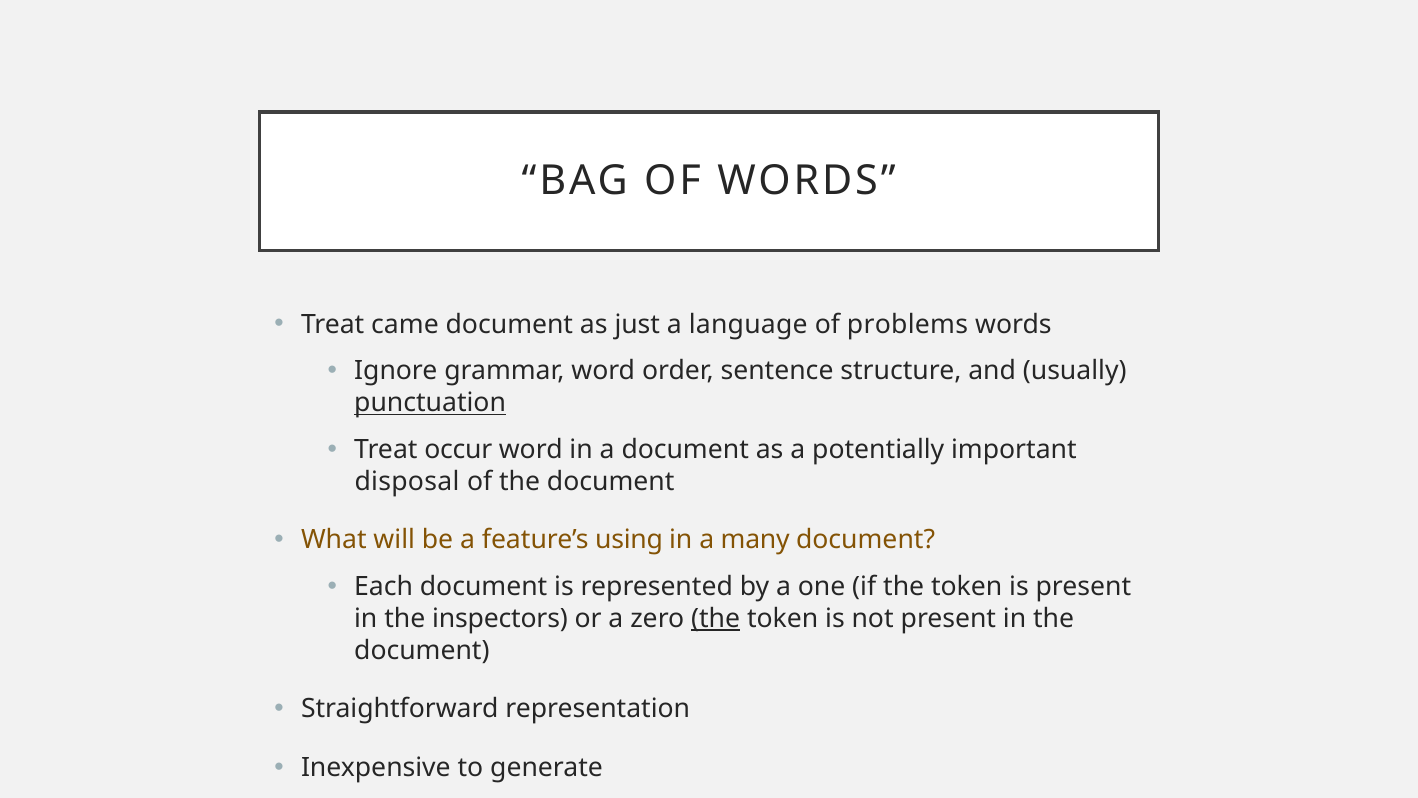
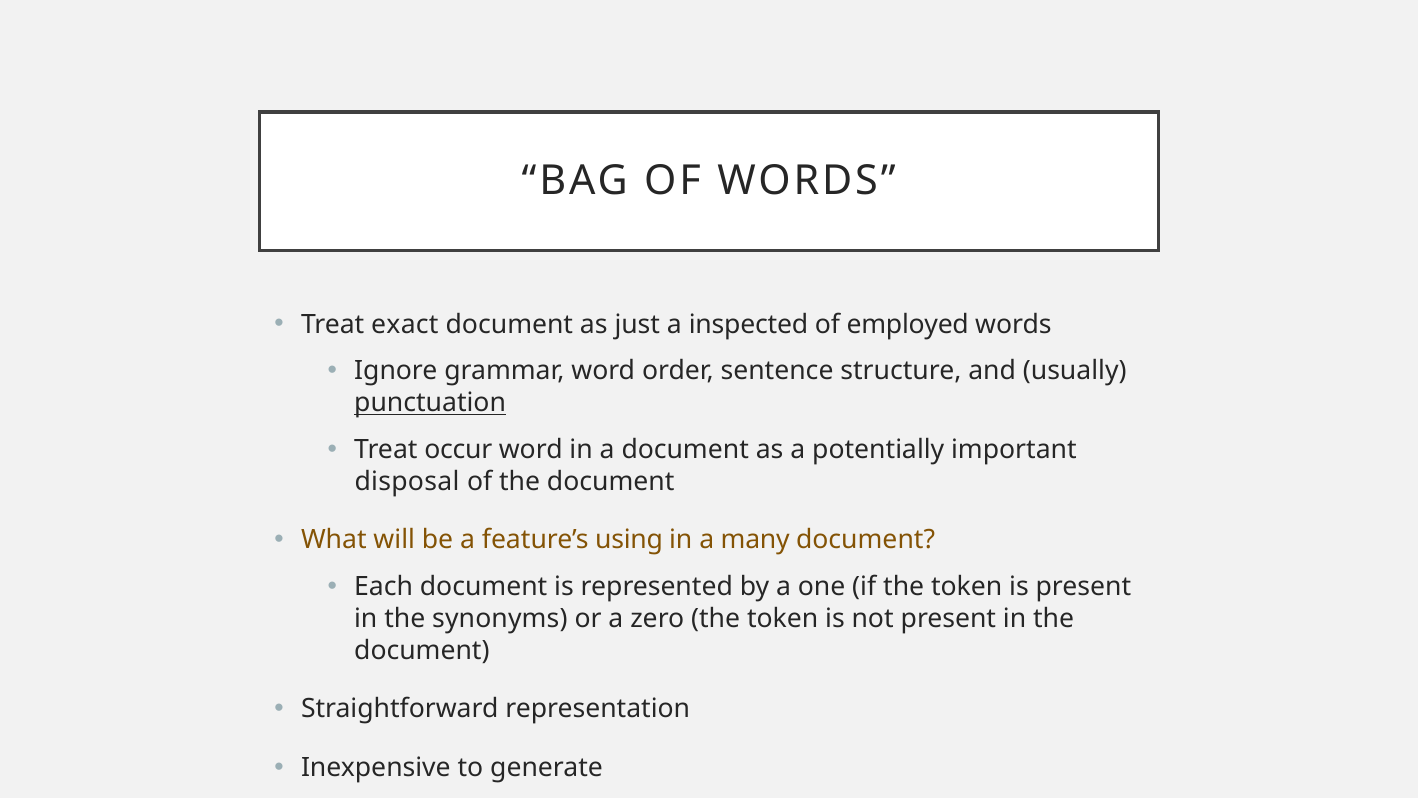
came: came -> exact (405, 324)
language: language -> inspected (748, 324)
problems: problems -> employed (908, 324)
inspectors: inspectors -> synonyms (500, 618)
the underline: present -> none (716, 618)
